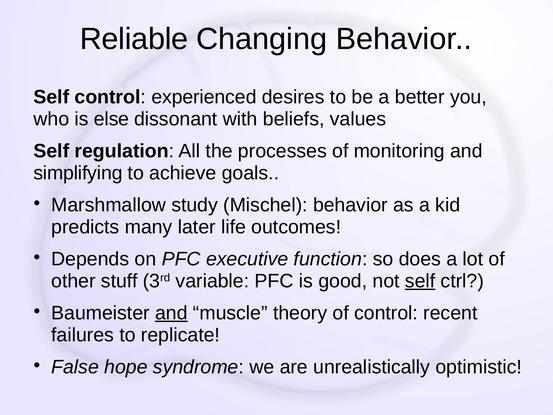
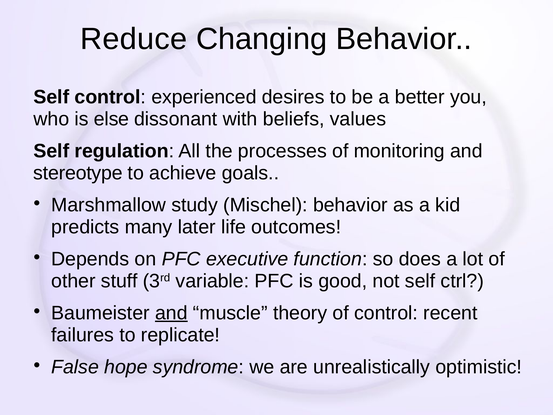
Reliable: Reliable -> Reduce (134, 39)
simplifying: simplifying -> stereotype (78, 173)
self underline: present -> none (420, 281)
